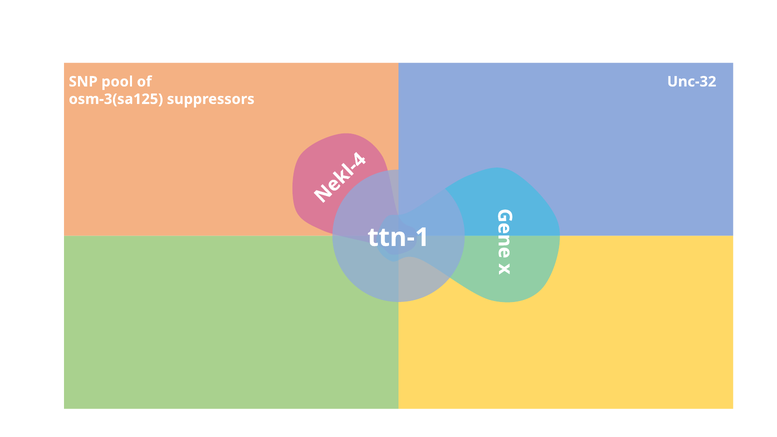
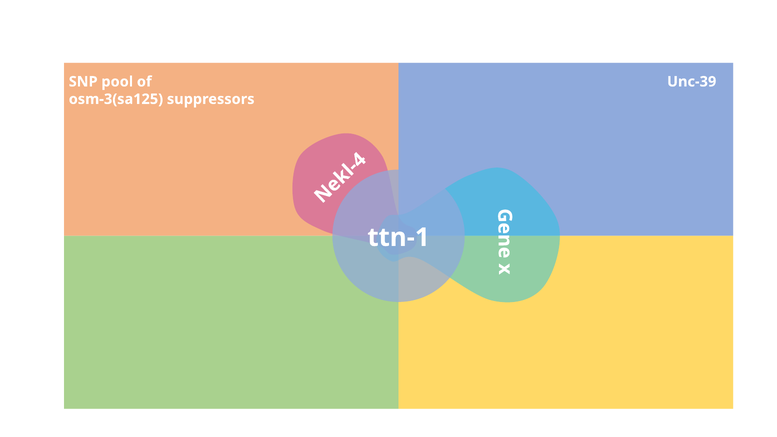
Unc-32: Unc-32 -> Unc-39 (692, 82)
